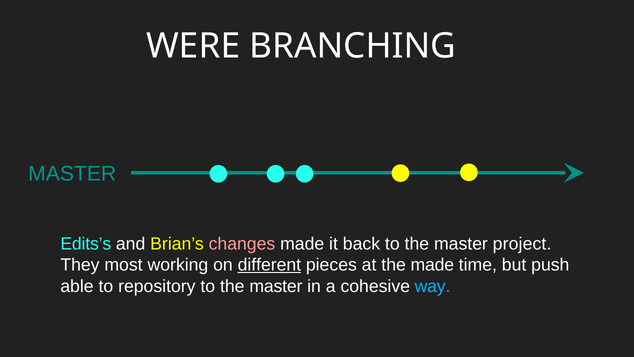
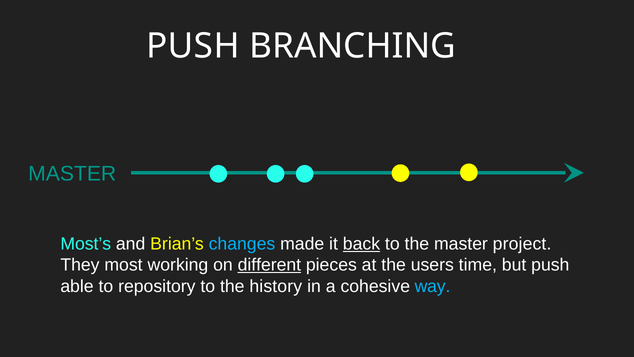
WERE: WERE -> PUSH (193, 46)
Edits’s: Edits’s -> Most’s (86, 244)
changes colour: pink -> light blue (242, 244)
back underline: none -> present (361, 244)
the made: made -> users (432, 265)
master: master -> history (276, 286)
